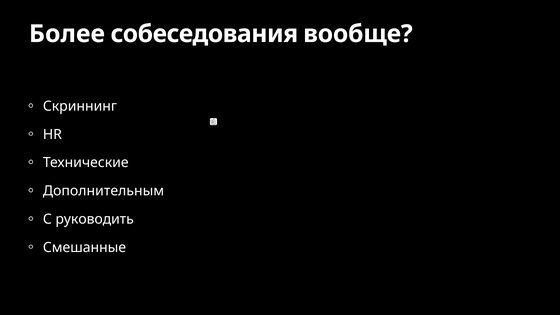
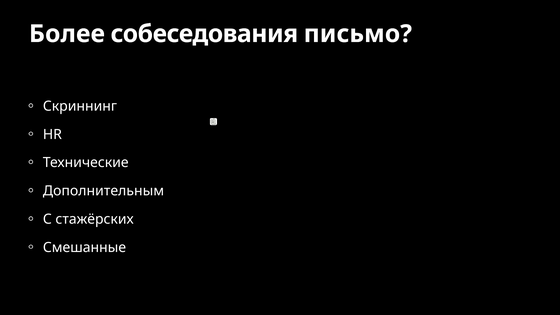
вообще: вообще -> письмо (358, 34)
руководить: руководить -> стажёрских (95, 219)
